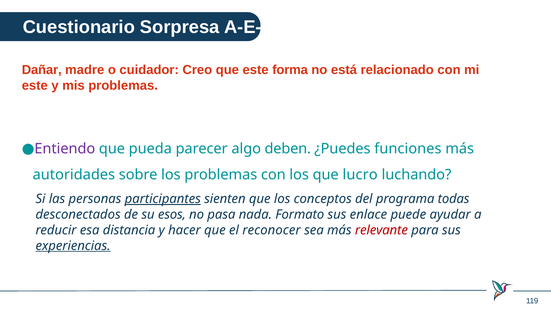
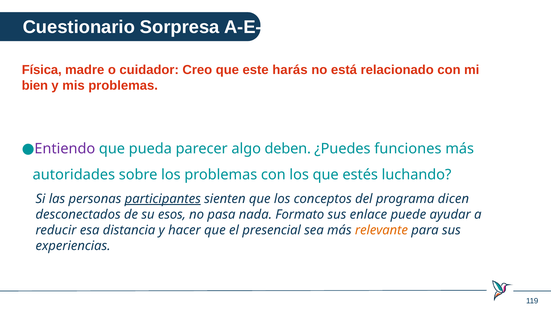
Dañar: Dañar -> Física (42, 70)
forma: forma -> harás (290, 70)
este: este -> bien (35, 86)
lucro: lucro -> estés (360, 175)
todas: todas -> dicen (453, 199)
reconocer: reconocer -> presencial (272, 230)
relevante colour: red -> orange (381, 230)
experiencias underline: present -> none (73, 246)
